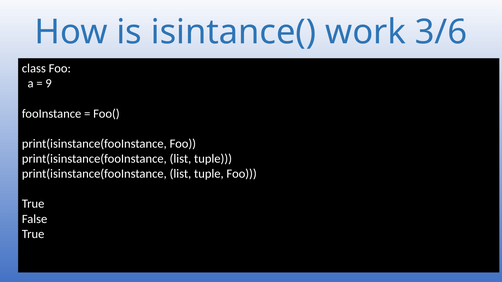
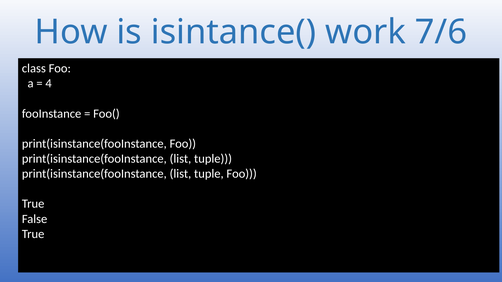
3/6: 3/6 -> 7/6 (441, 32)
9: 9 -> 4 (49, 84)
